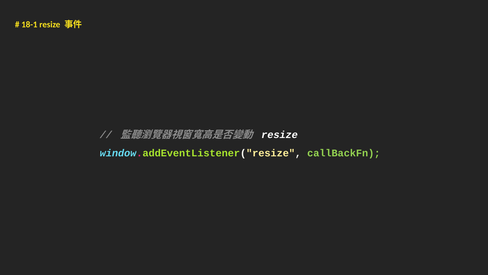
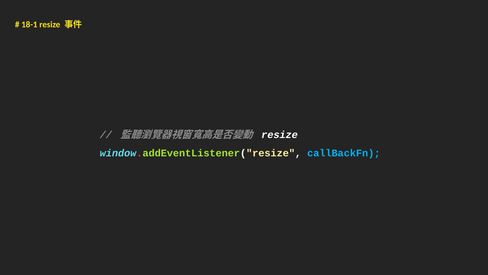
callBackFn colour: light green -> light blue (344, 153)
